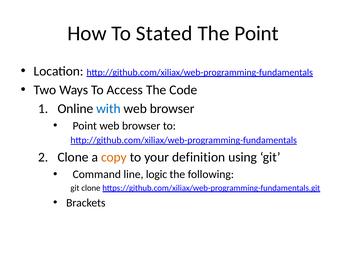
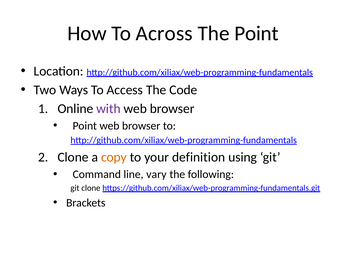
Stated: Stated -> Across (164, 33)
with colour: blue -> purple (108, 109)
logic: logic -> vary (156, 175)
